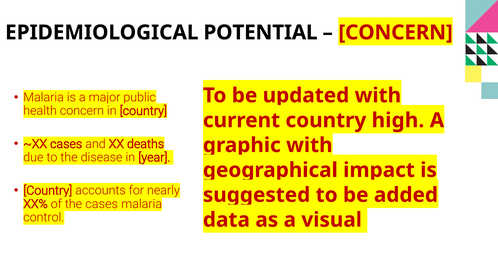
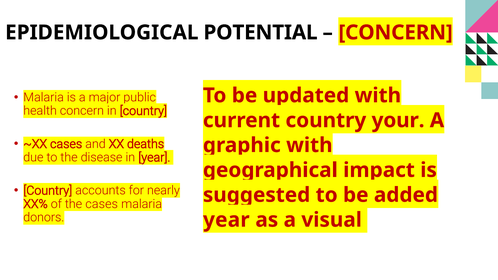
high: high -> your (398, 120)
control: control -> donors (44, 218)
data: data -> year (226, 220)
